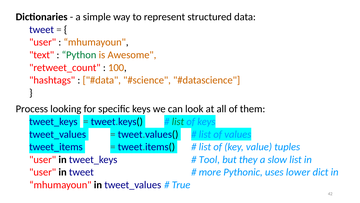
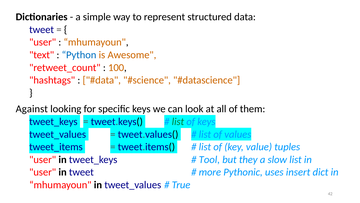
Python colour: green -> blue (79, 55)
Process: Process -> Against (32, 109)
lower: lower -> insert (298, 172)
